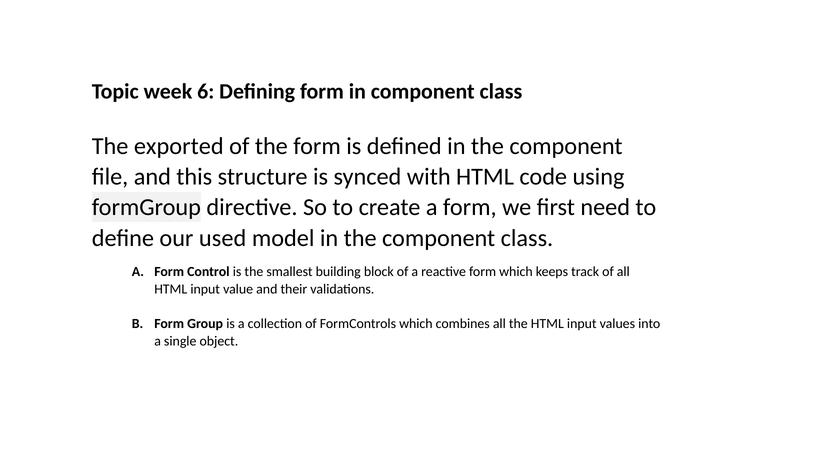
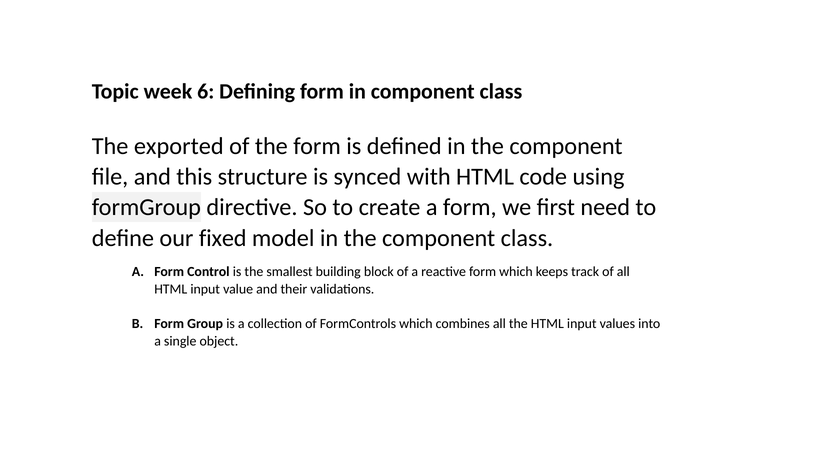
used: used -> fixed (223, 238)
